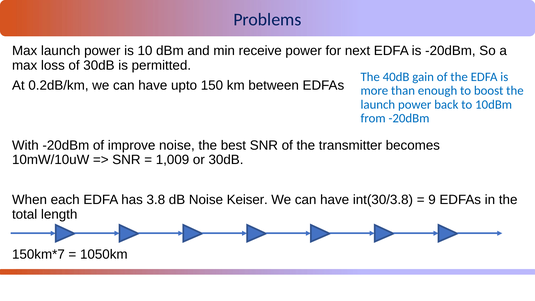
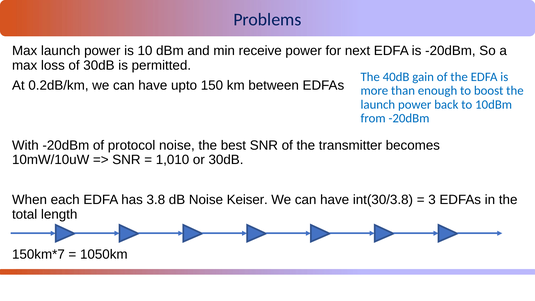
improve: improve -> protocol (132, 145)
1,009: 1,009 -> 1,010 (172, 160)
9: 9 -> 3 (432, 200)
